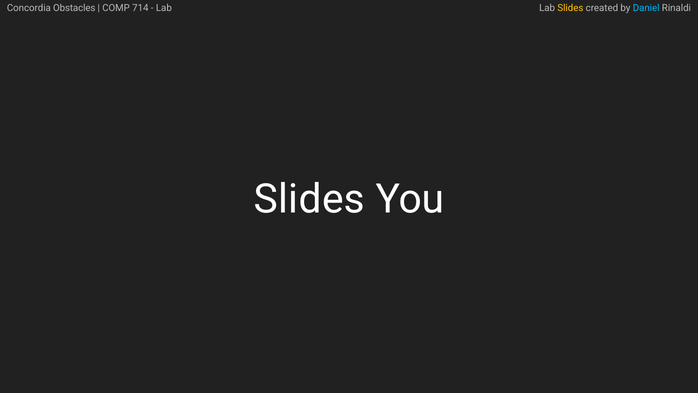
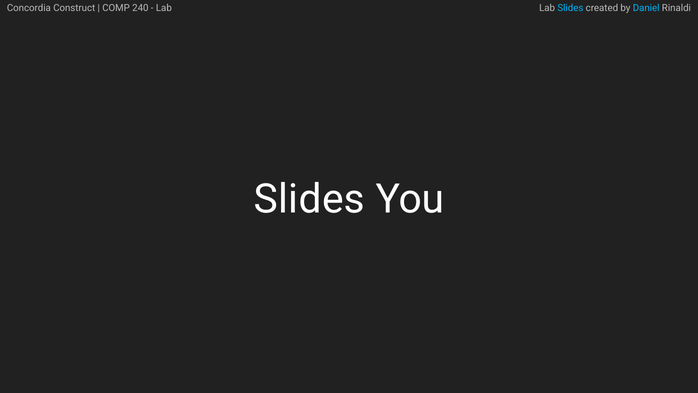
Obstacles: Obstacles -> Construct (74, 8)
714: 714 -> 240 (140, 8)
Slides colour: yellow -> light blue (570, 8)
